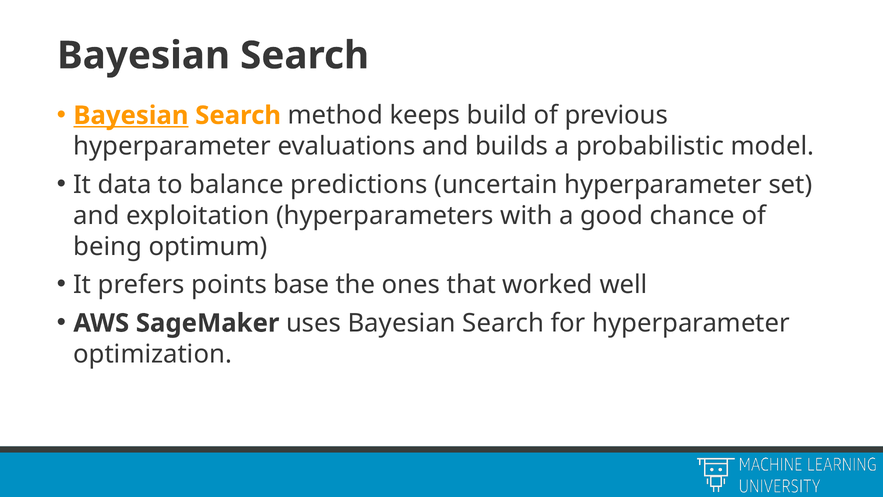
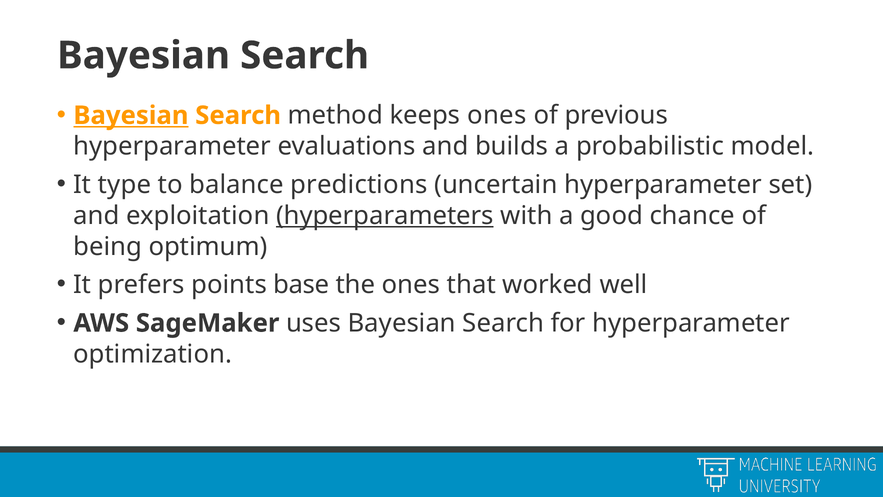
keeps build: build -> ones (497, 115)
data: data -> type (125, 185)
hyperparameters underline: none -> present (385, 216)
